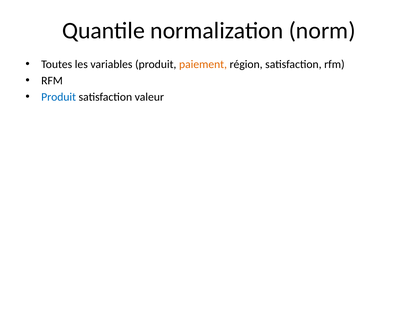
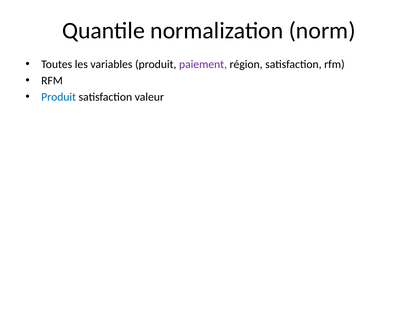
paiement colour: orange -> purple (203, 65)
